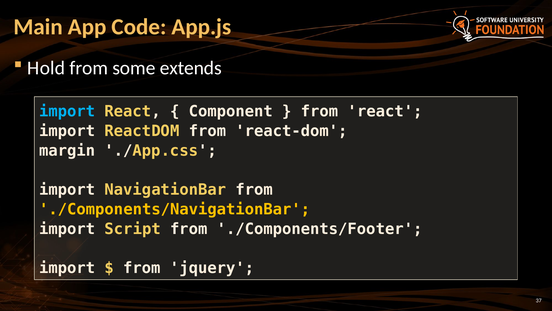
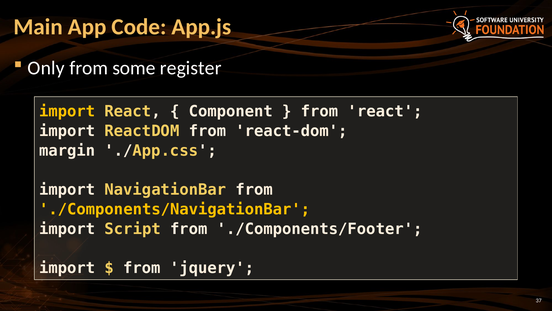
Hold: Hold -> Only (46, 68)
extends: extends -> register (191, 68)
import colour: light blue -> yellow (67, 111)
